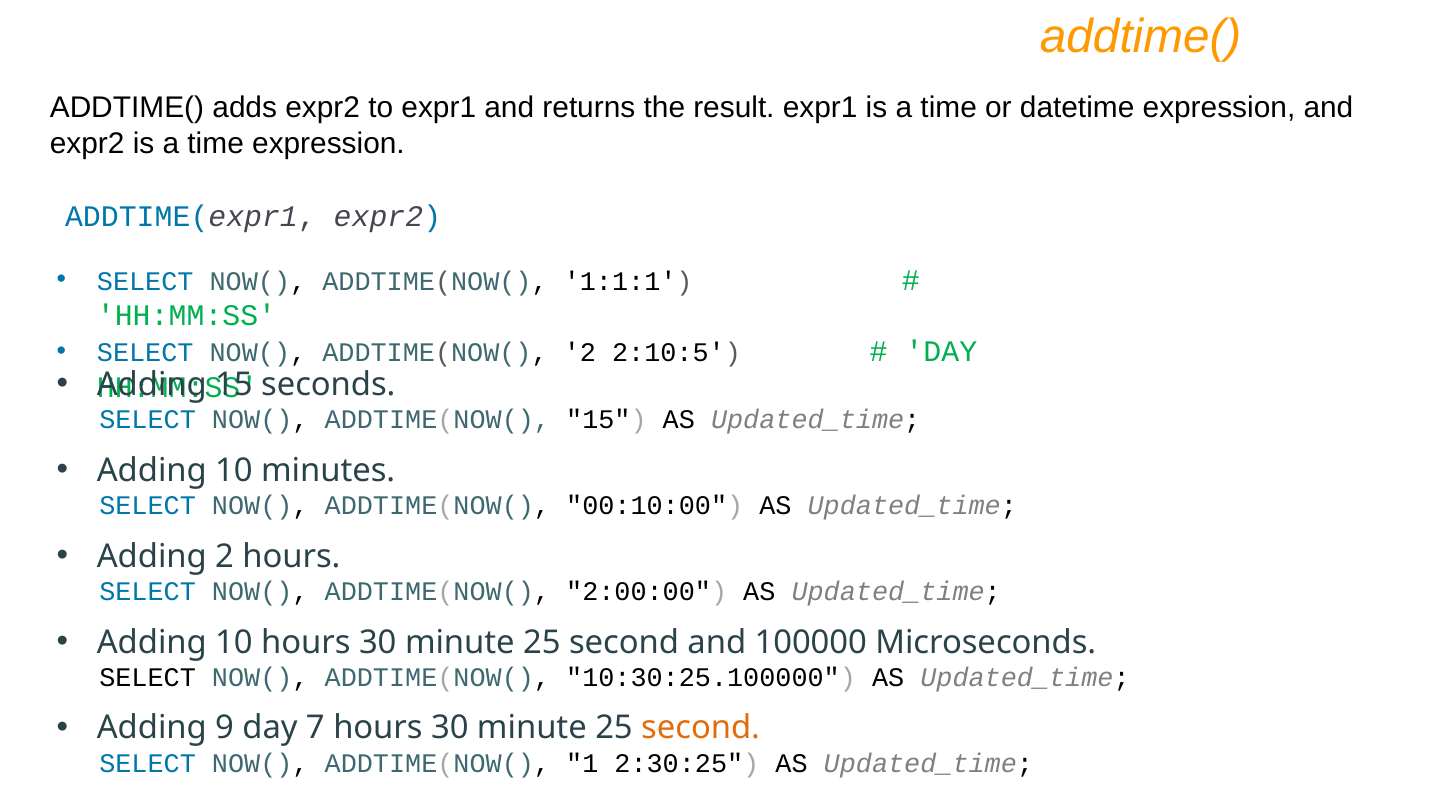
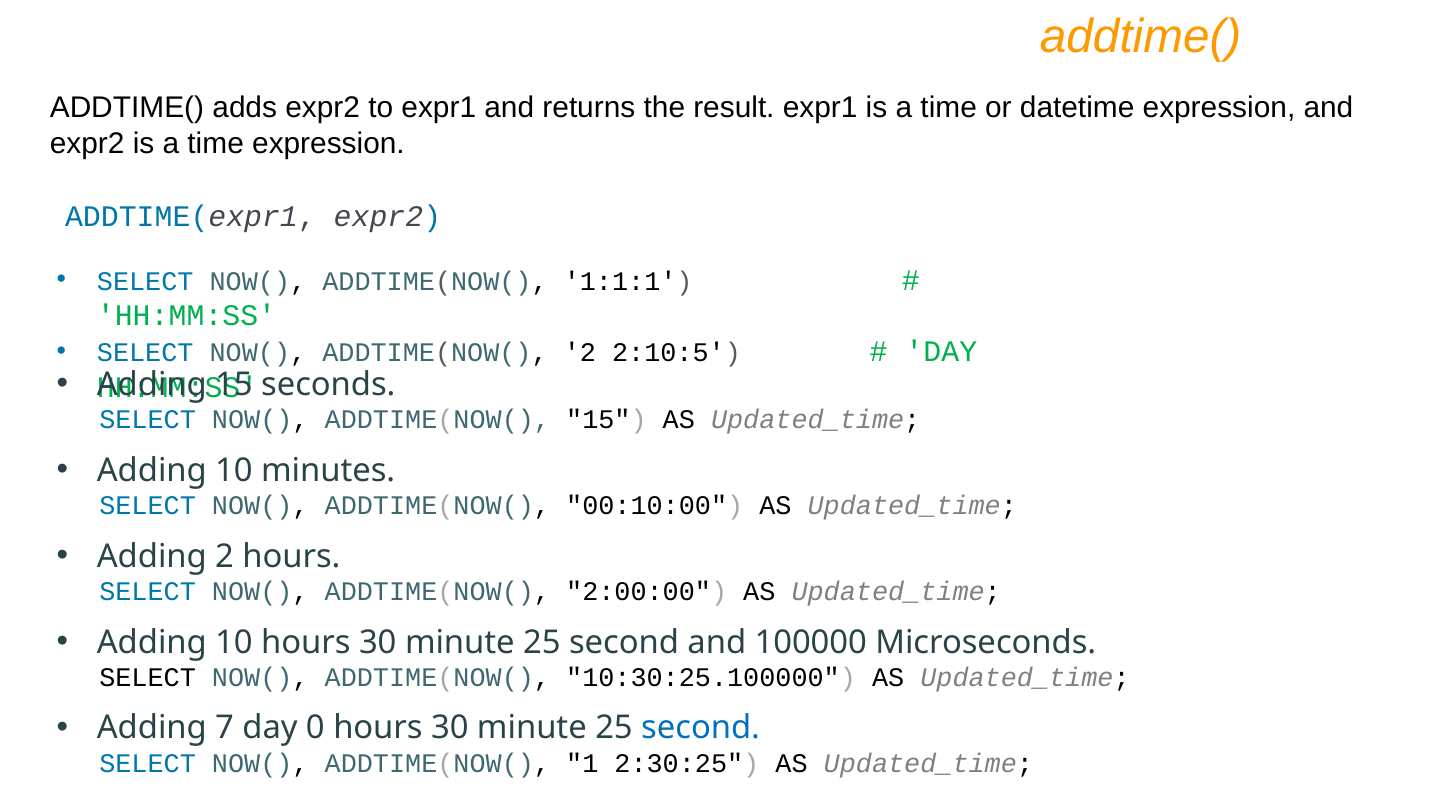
9: 9 -> 7 (225, 728)
7: 7 -> 0 (315, 728)
second colour: orange -> blue (701, 728)
